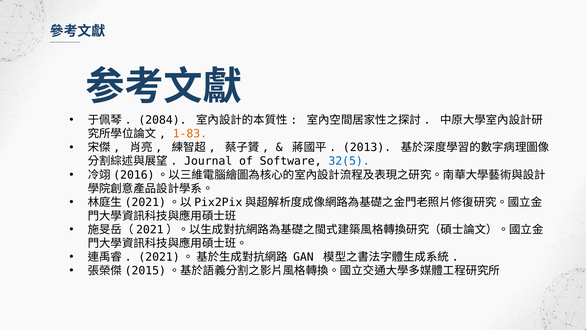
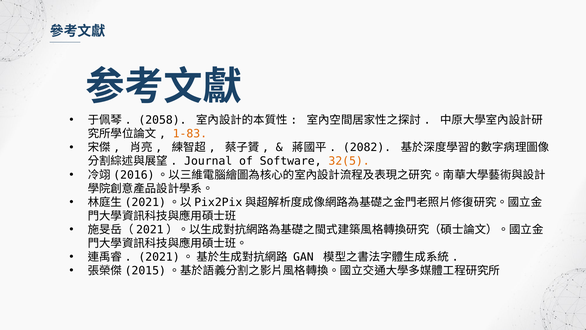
2084: 2084 -> 2058 (162, 120)
2013: 2013 -> 2082 (367, 147)
32(5 colour: blue -> orange (349, 161)
